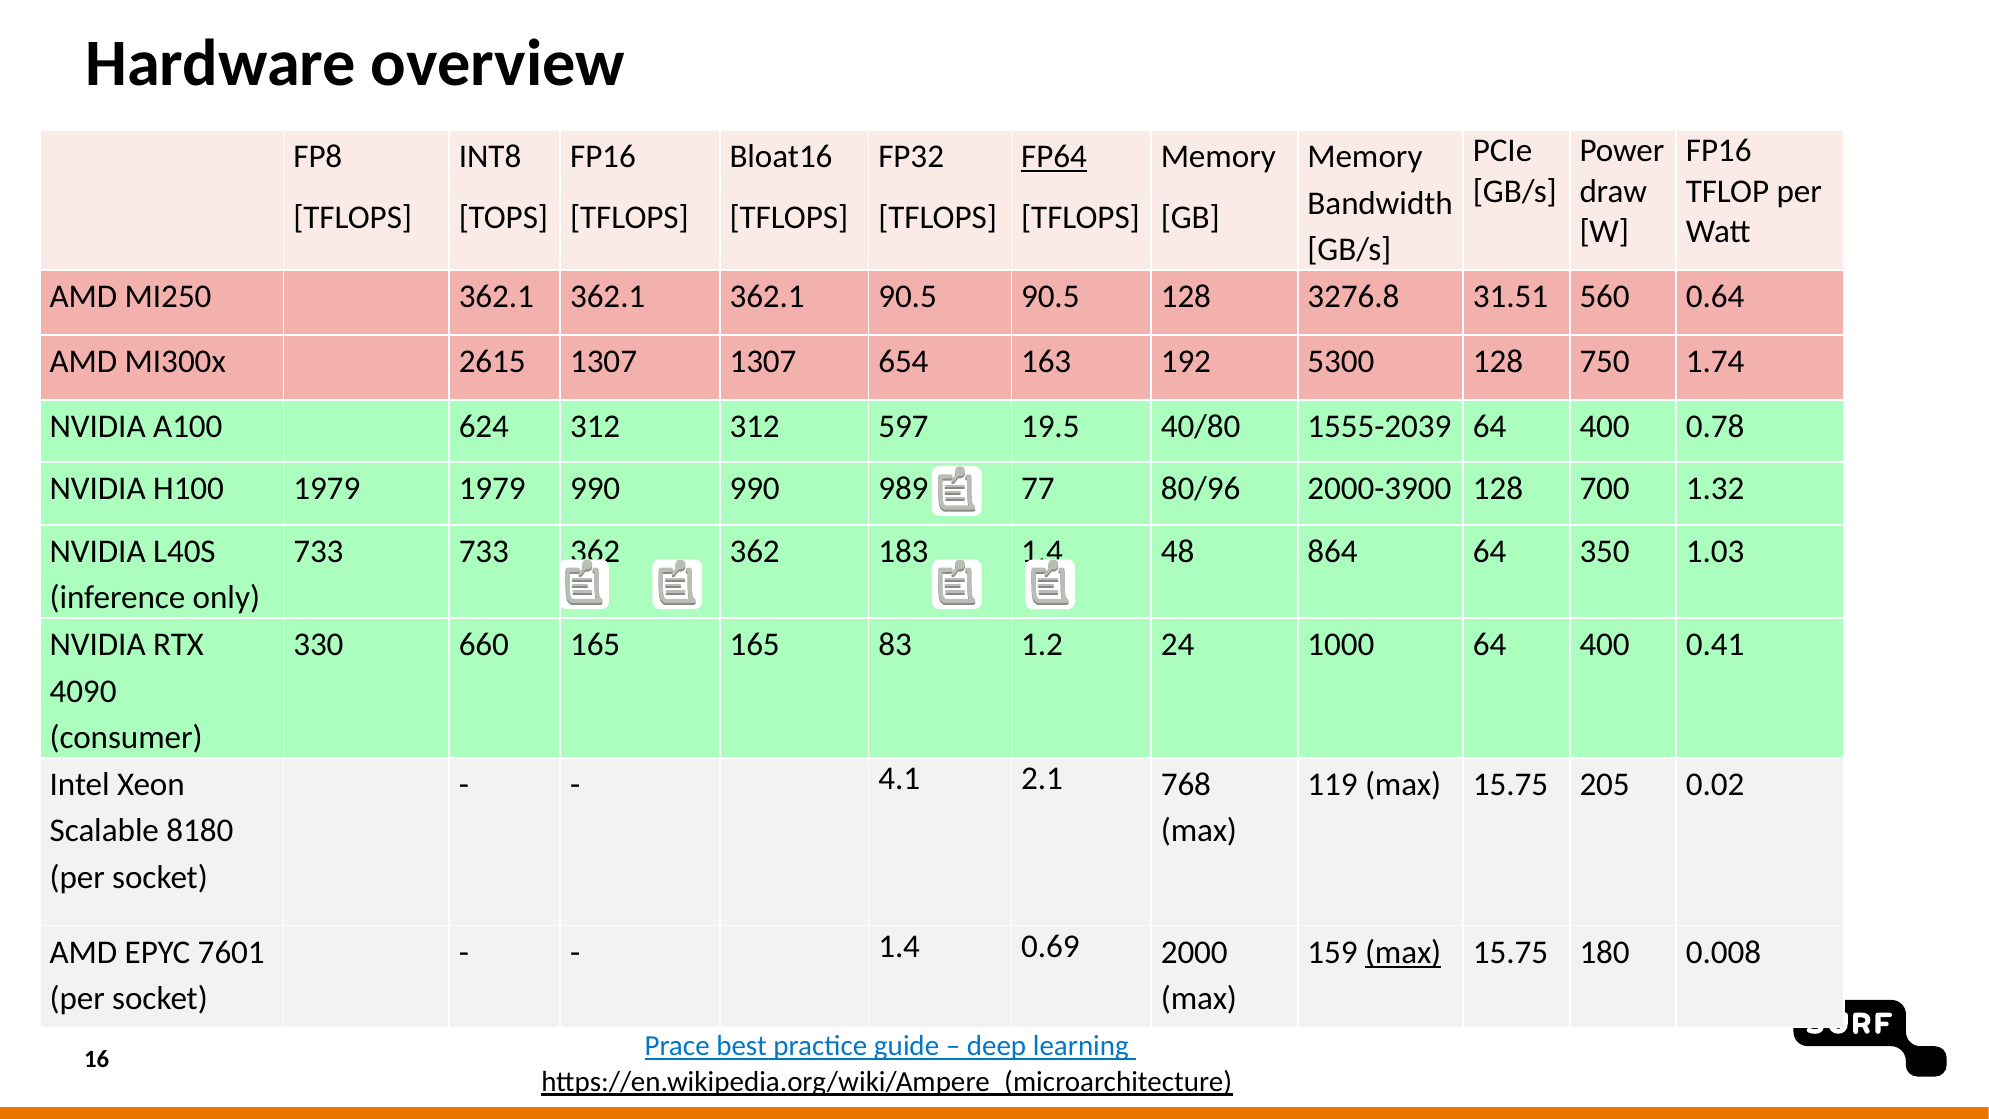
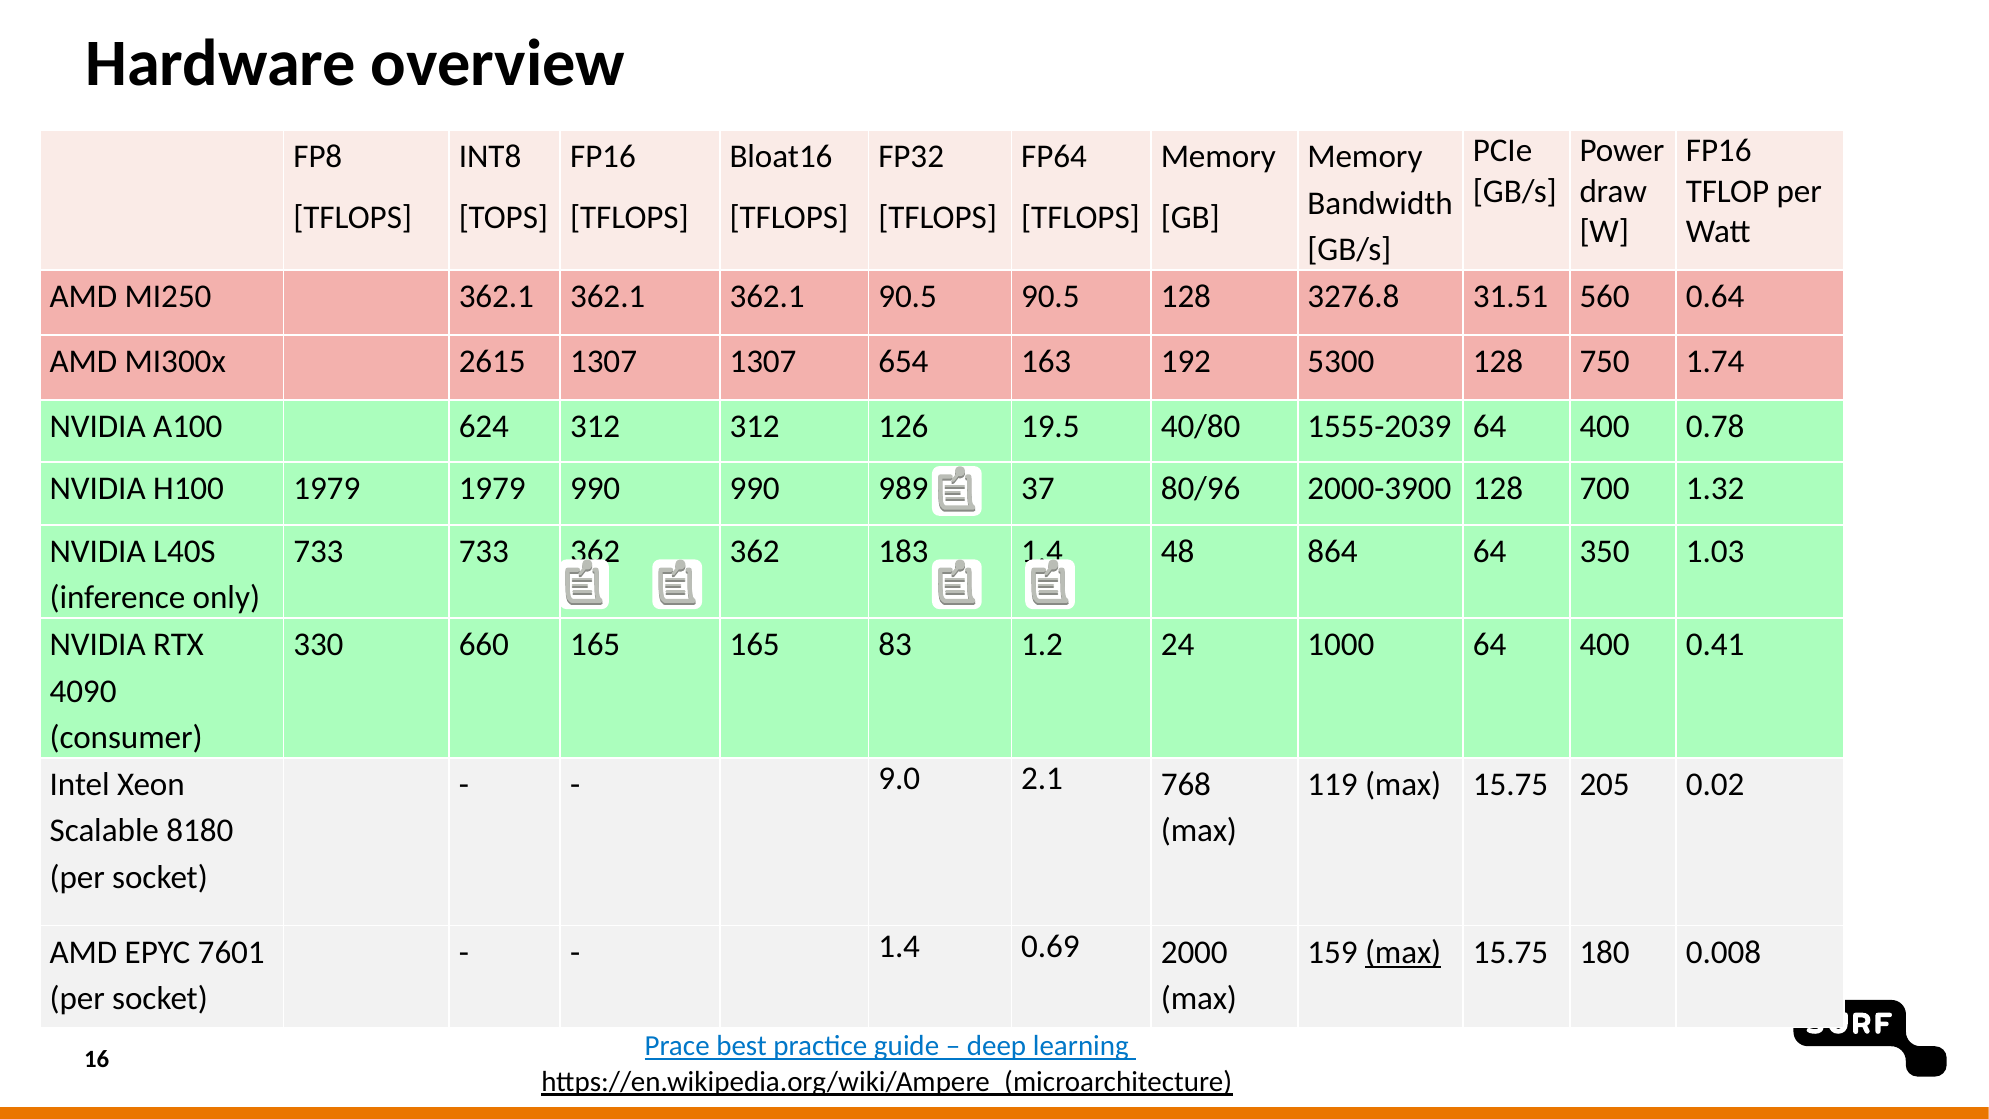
FP64 underline: present -> none (1054, 157)
597: 597 -> 126 (903, 427)
77: 77 -> 37 (1038, 489)
4.1: 4.1 -> 9.0 (899, 778)
